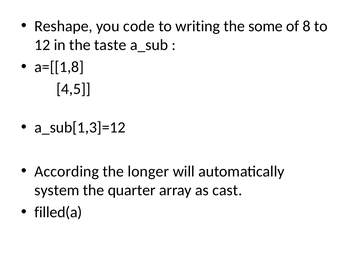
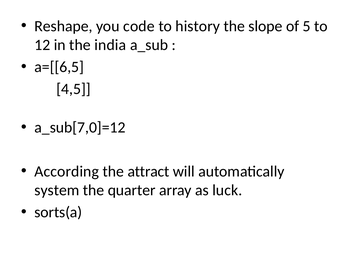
writing: writing -> history (198, 26)
some: some -> slope (265, 26)
8: 8 -> 5 (307, 26)
taste: taste -> india (110, 45)
a=[[1,8: a=[[1,8 -> a=[[6,5 (59, 67)
a_sub[1,3]=12: a_sub[1,3]=12 -> a_sub[7,0]=12 (80, 127)
longer: longer -> attract (148, 171)
cast: cast -> luck (227, 190)
filled(a: filled(a -> sorts(a (58, 212)
